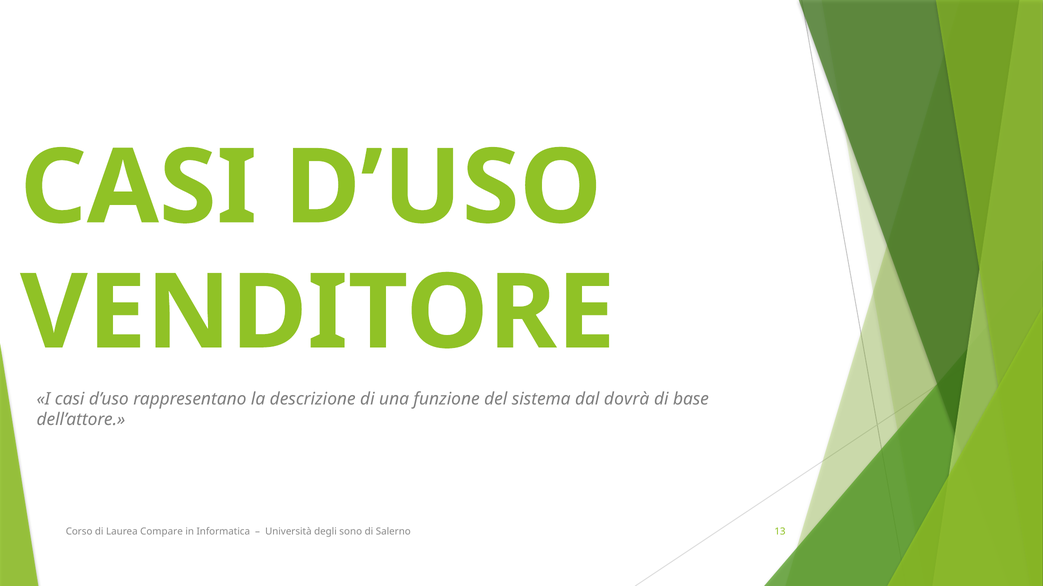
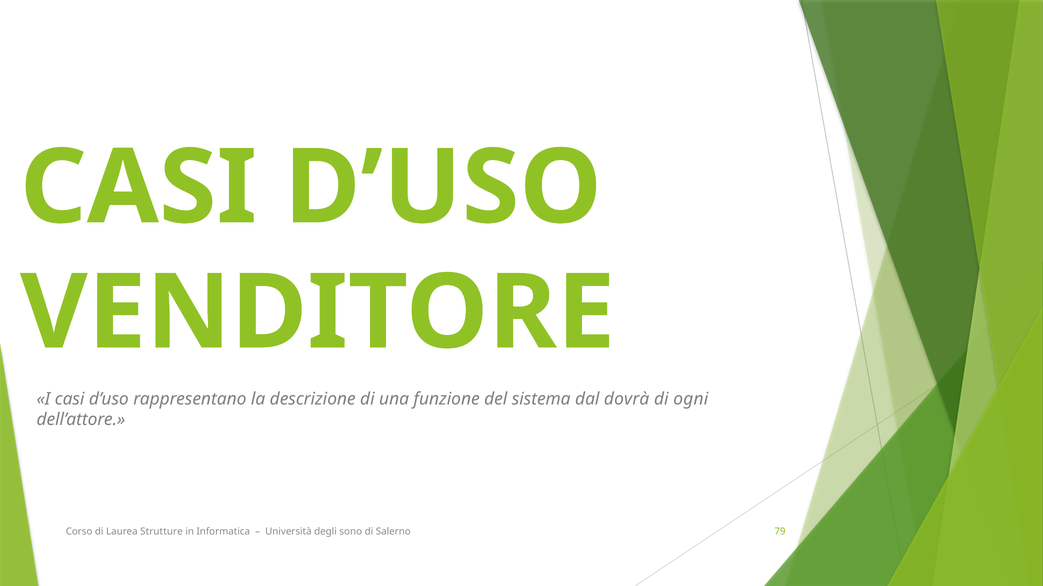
base: base -> ogni (691, 399)
Compare: Compare -> Strutture (161, 532)
13: 13 -> 79 (780, 532)
